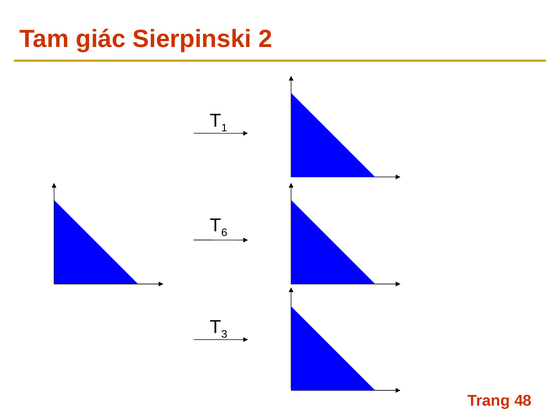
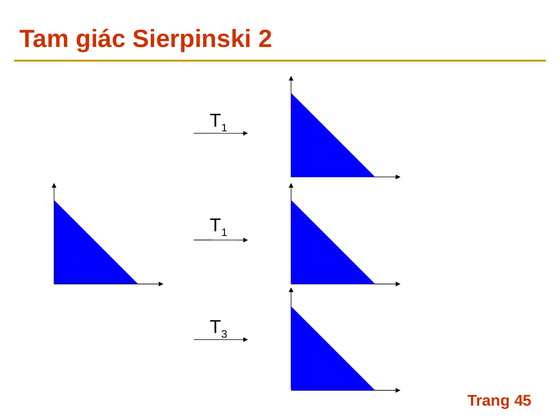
6: 6 -> 1 (224, 233)
48: 48 -> 45 (523, 401)
